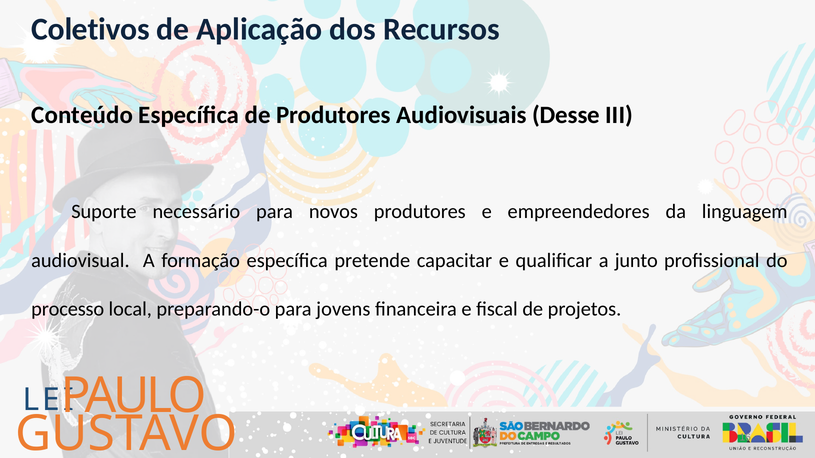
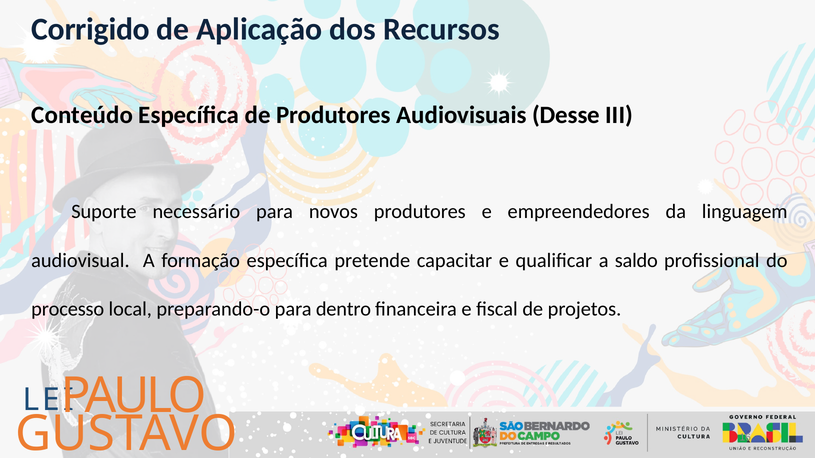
Coletivos: Coletivos -> Corrigido (91, 29)
junto: junto -> saldo (636, 261)
jovens: jovens -> dentro (343, 310)
